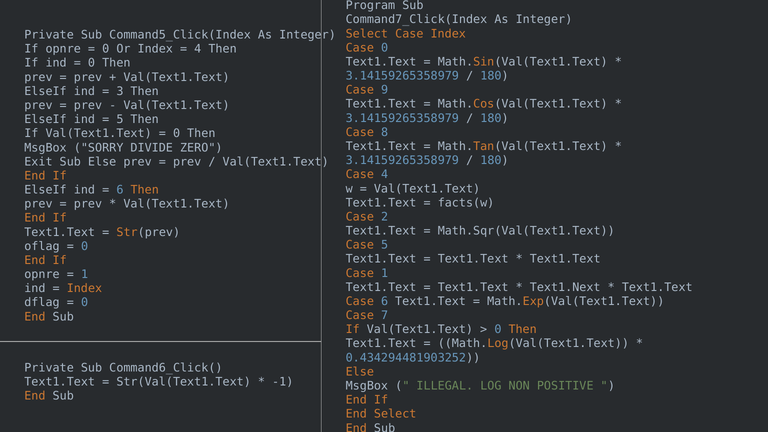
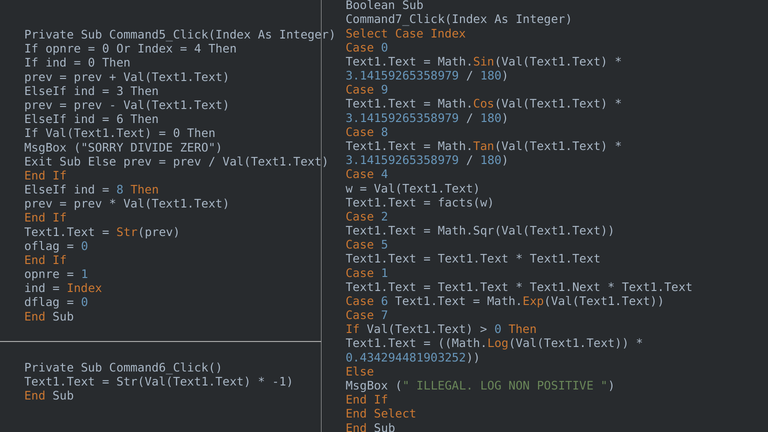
Program: Program -> Boolean (370, 5)
5: 5 -> 6 (120, 119)
6: 6 -> 8 (120, 190)
